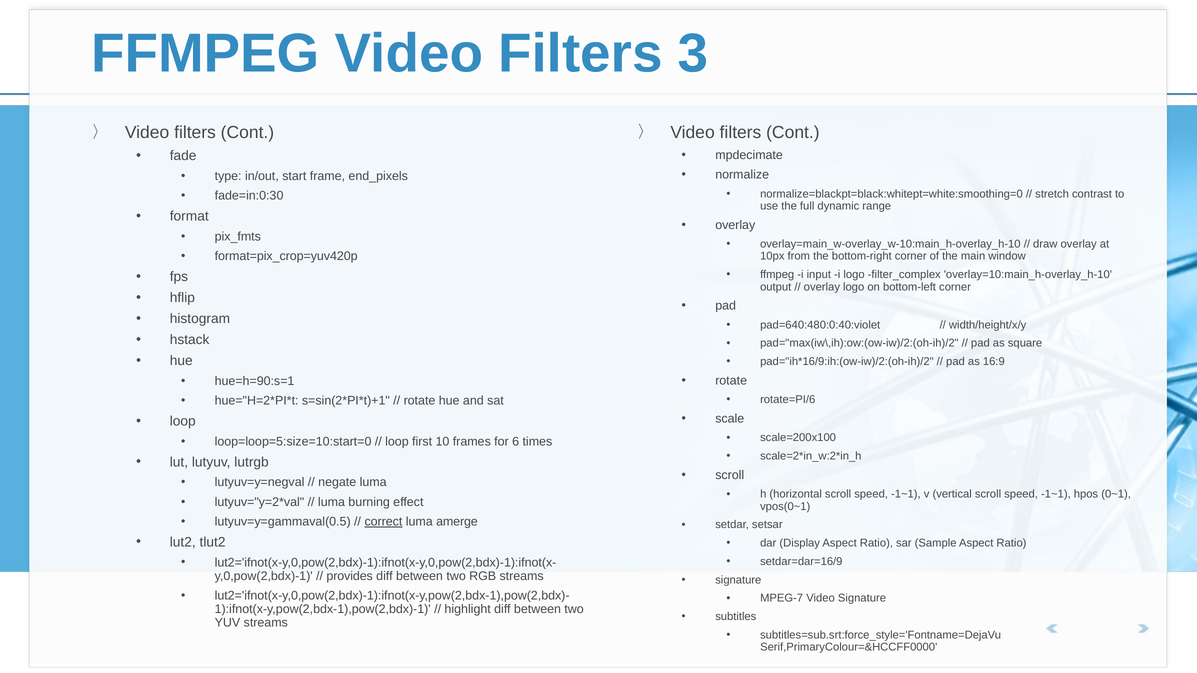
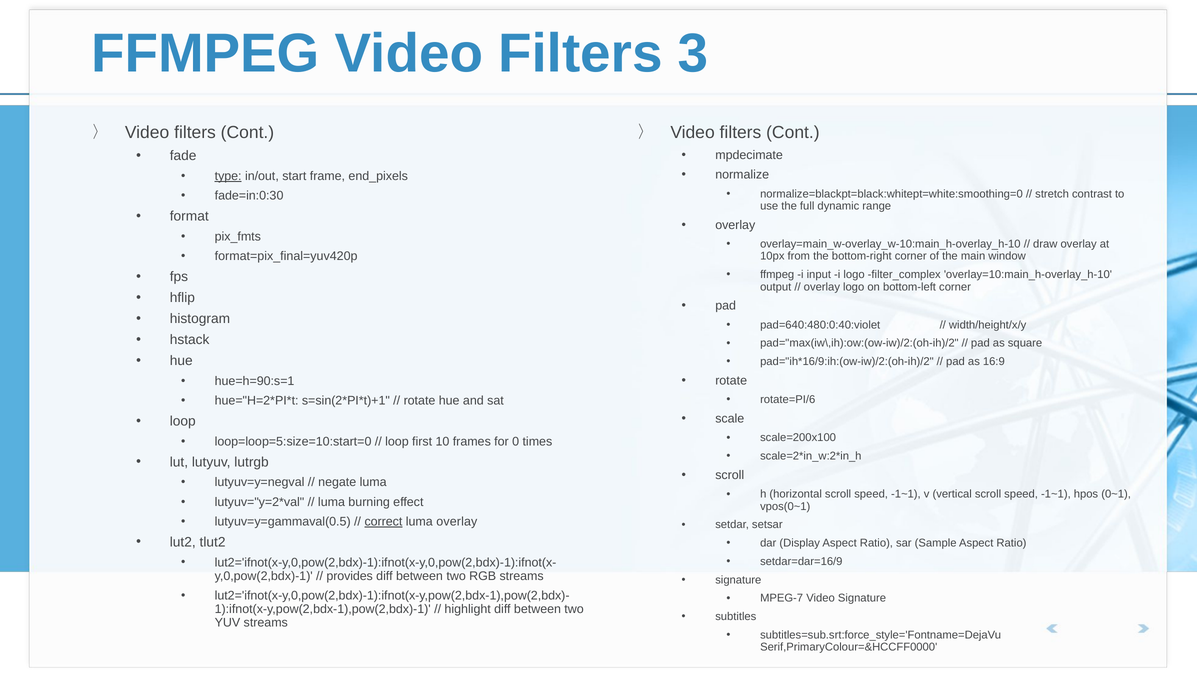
type underline: none -> present (228, 176)
format=pix_crop=yuv420p: format=pix_crop=yuv420p -> format=pix_final=yuv420p (286, 256)
6: 6 -> 0 (516, 442)
luma amerge: amerge -> overlay (457, 522)
